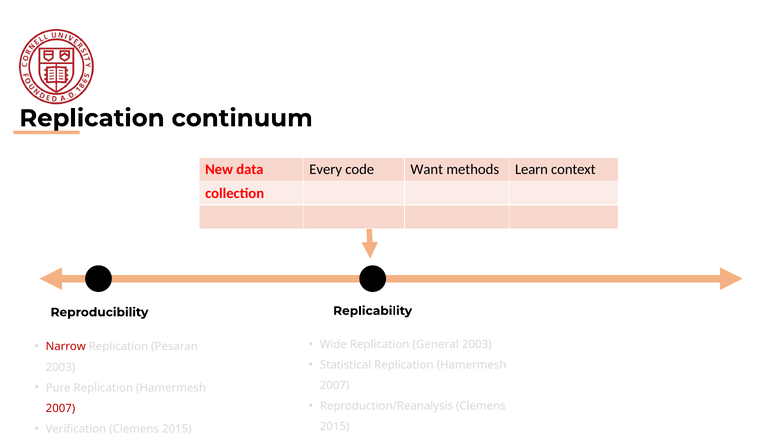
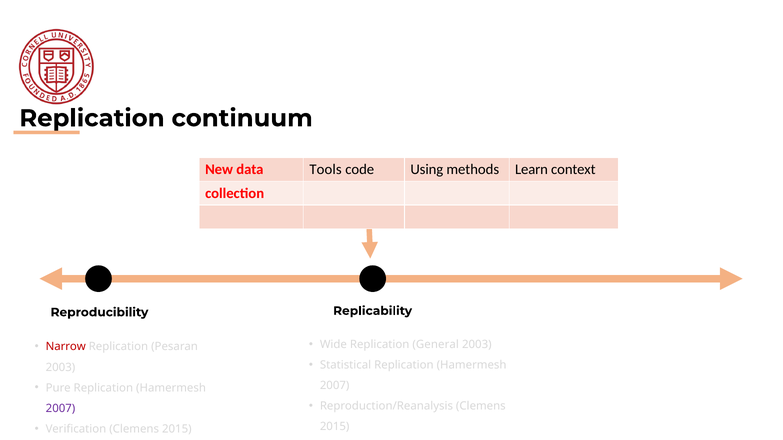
Every: Every -> Tools (326, 170)
Want: Want -> Using (427, 170)
2007 colour: red -> purple (60, 409)
